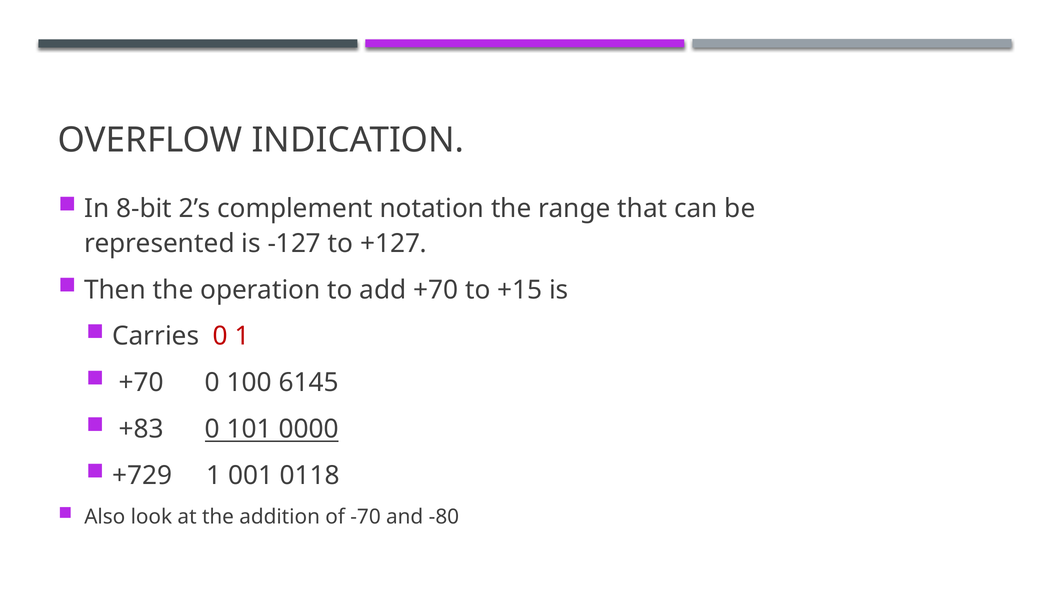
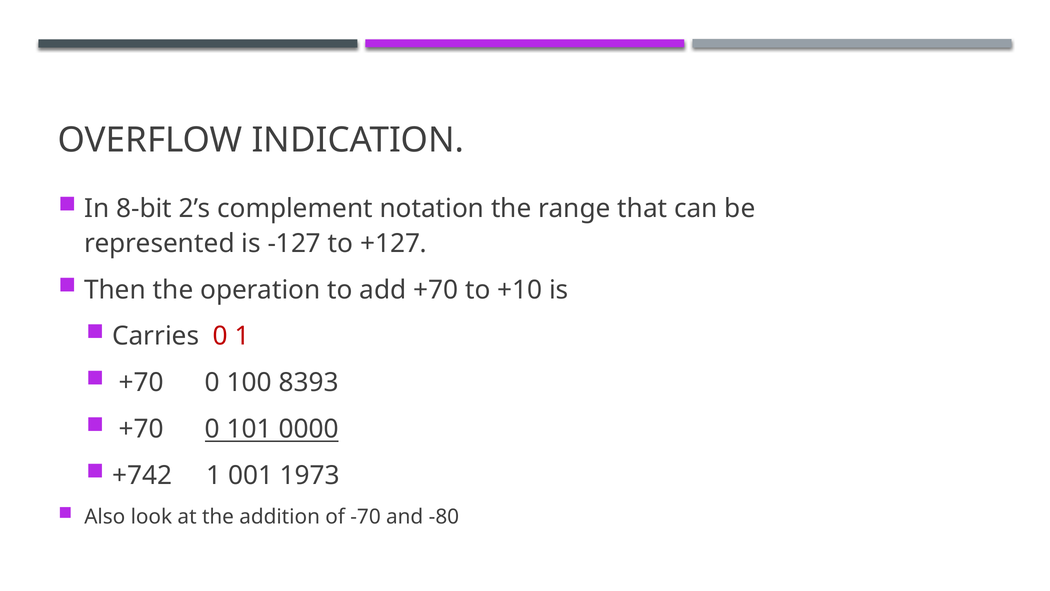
+15: +15 -> +10 (520, 290)
6145: 6145 -> 8393 (309, 383)
+83: +83 -> +70 (141, 429)
+729: +729 -> +742 (142, 475)
0118: 0118 -> 1973 (310, 475)
